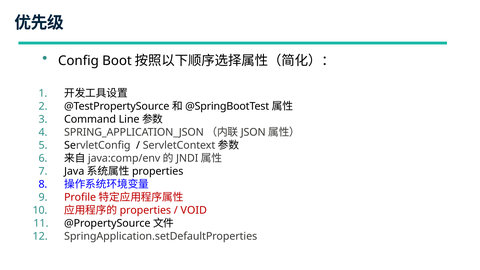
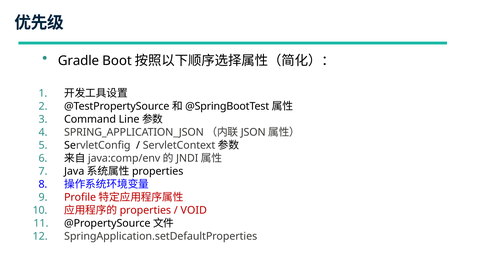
Config: Config -> Gradle (78, 61)
